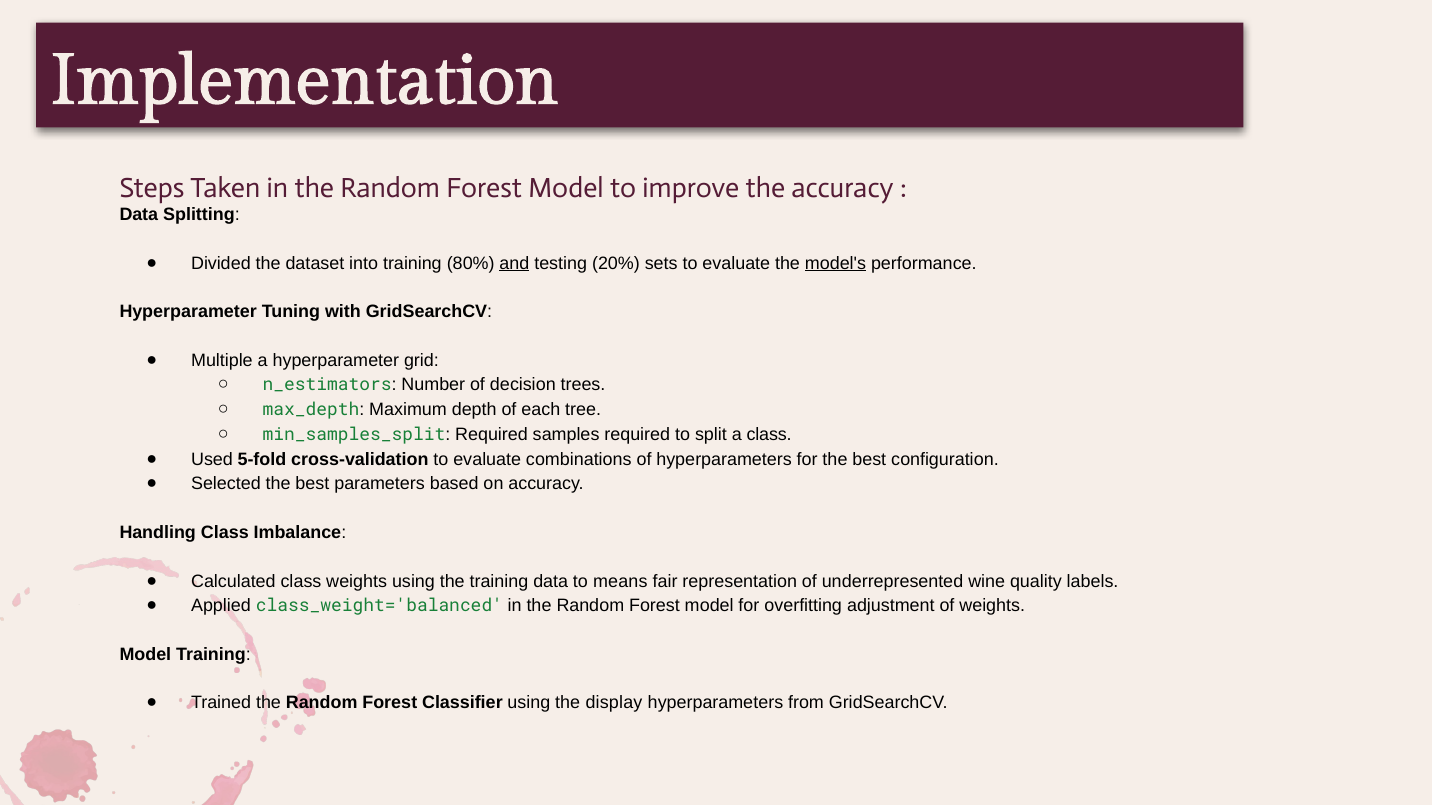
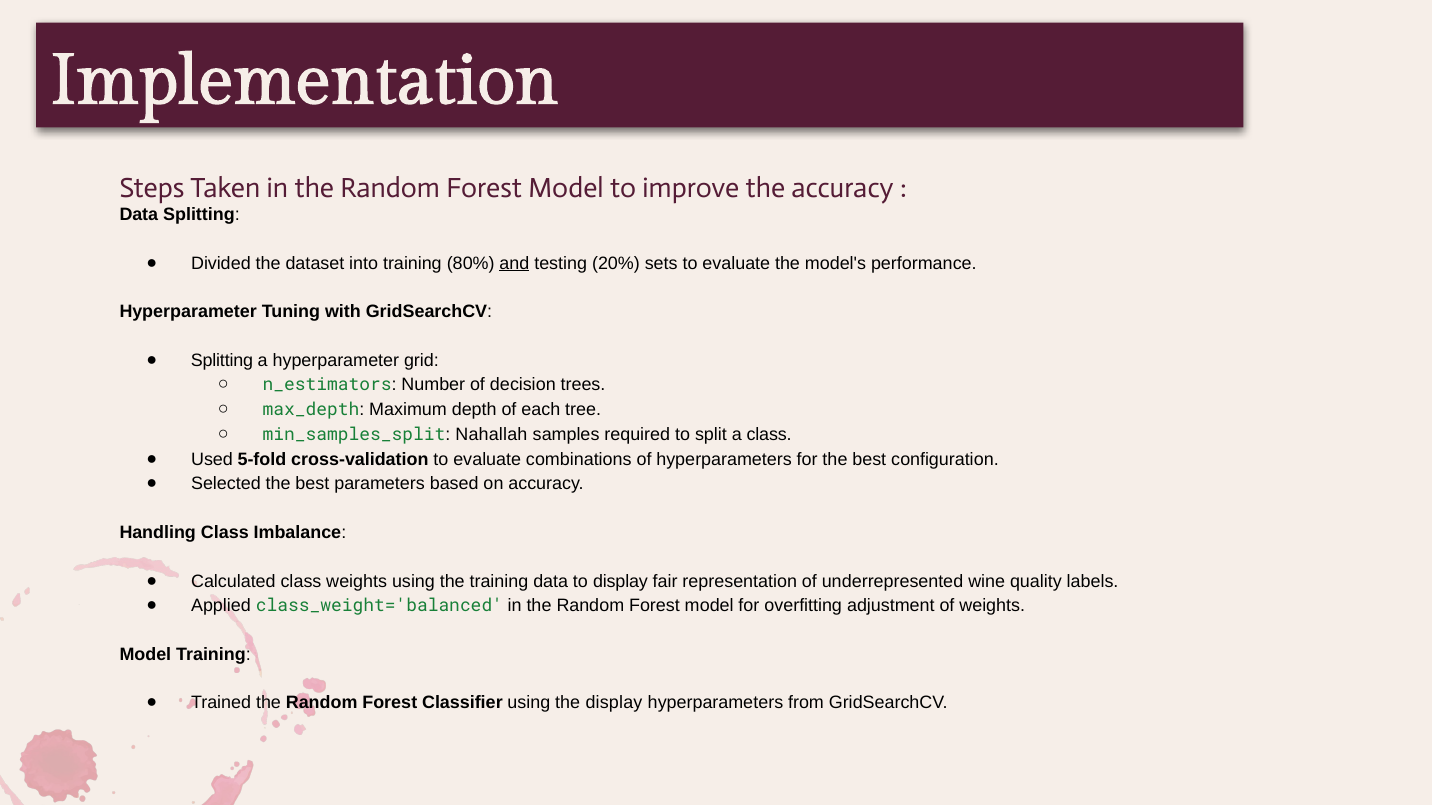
model's underline: present -> none (835, 263)
Multiple: Multiple -> Splitting (222, 361)
min_samples_split Required: Required -> Nahallah (491, 435)
to means: means -> display (620, 581)
